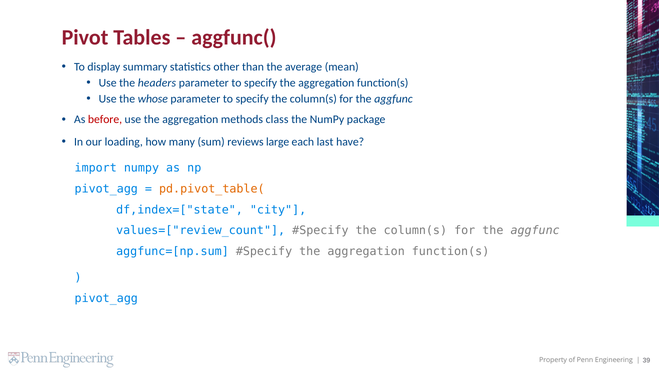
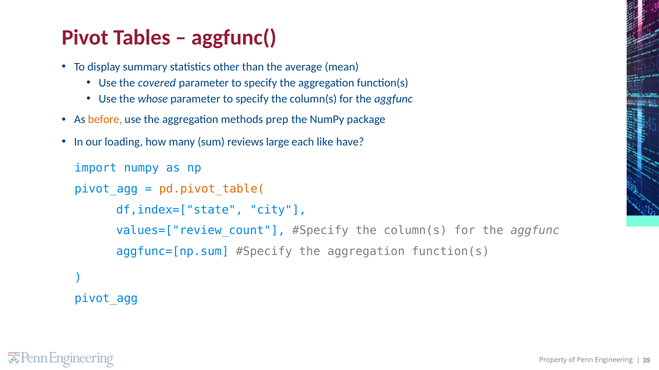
headers: headers -> covered (157, 83)
before colour: red -> orange (105, 120)
class: class -> prep (277, 120)
last: last -> like (325, 142)
